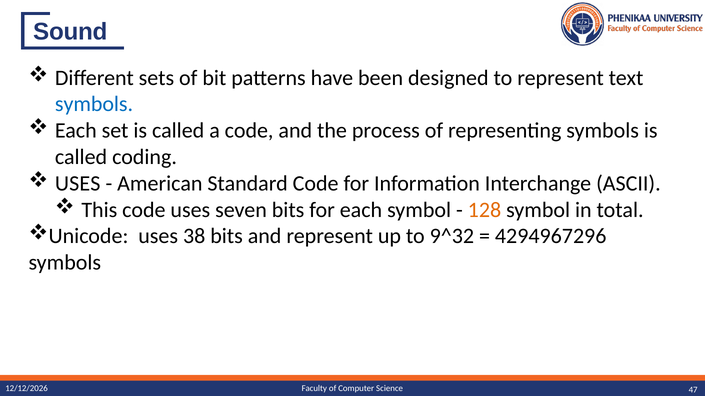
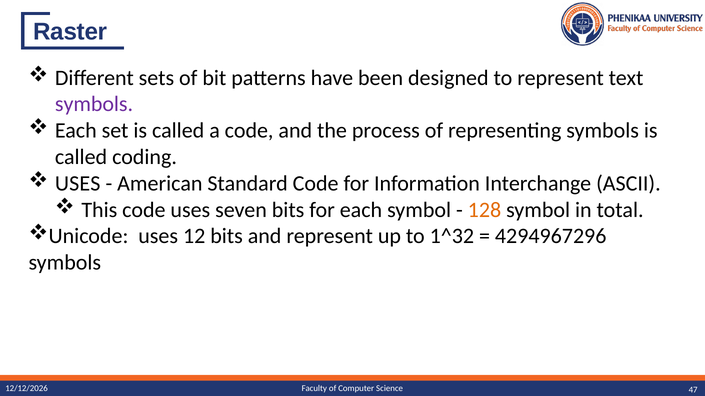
Sound: Sound -> Raster (70, 32)
symbols colour: blue -> purple (94, 104)
38: 38 -> 12 (194, 237)
9^32: 9^32 -> 1^32 (452, 237)
